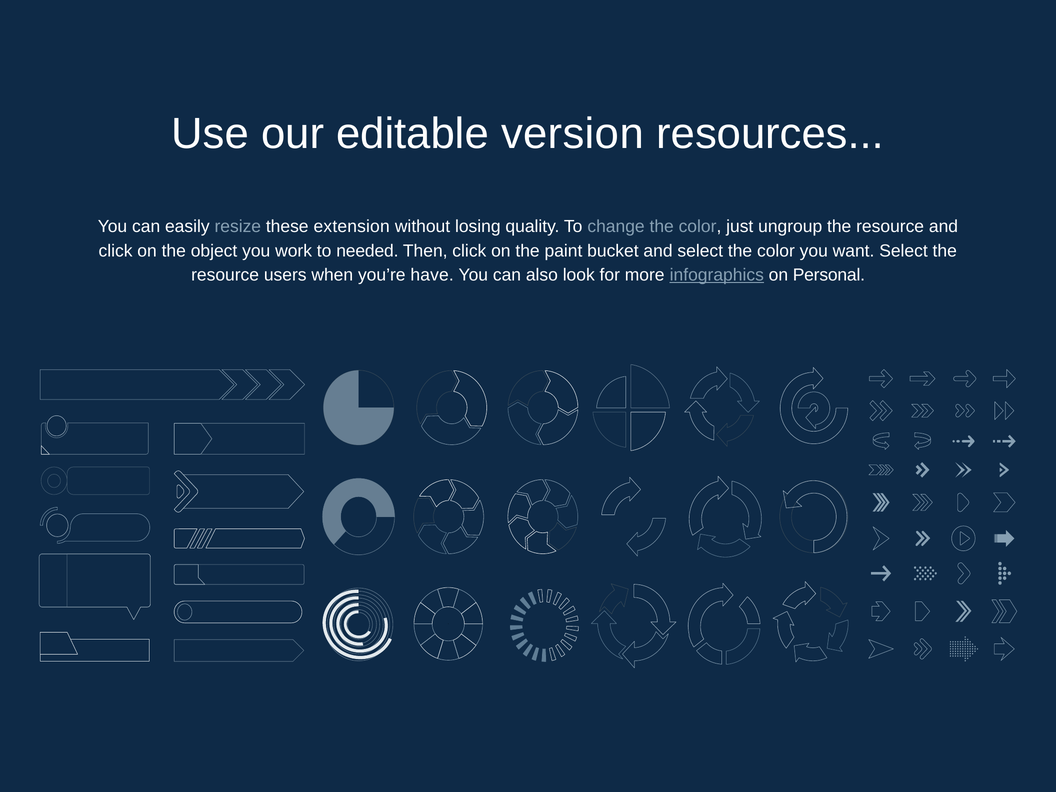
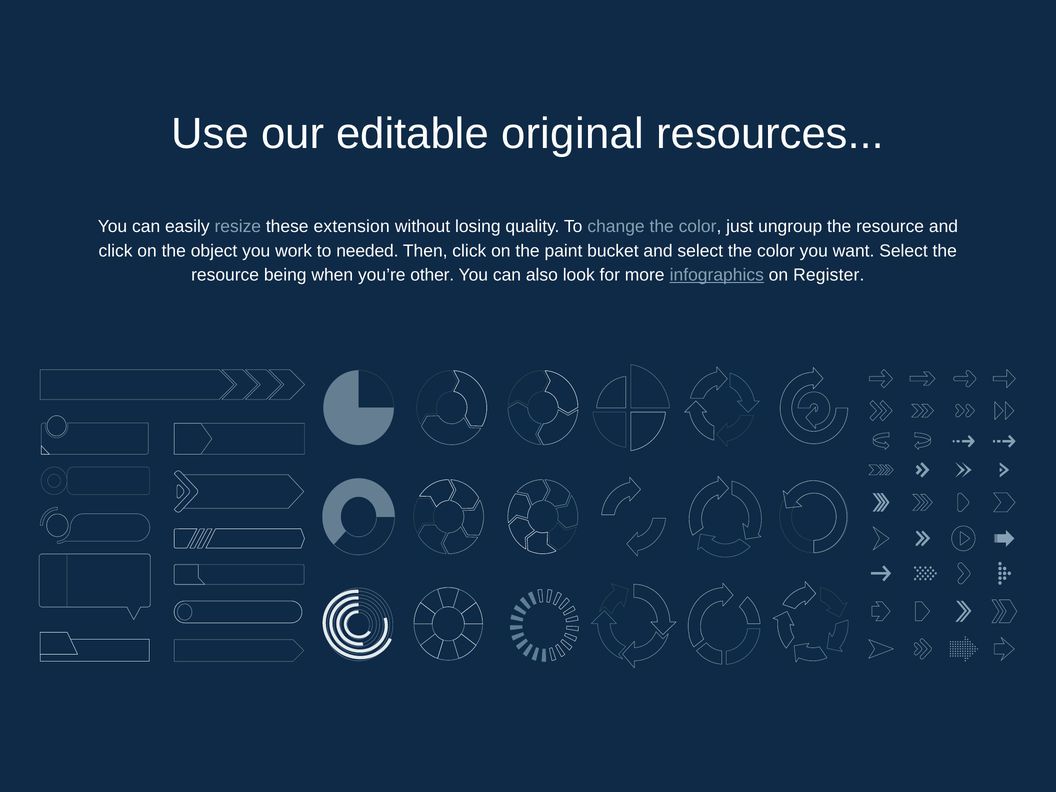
version: version -> original (572, 134)
users: users -> being (285, 275)
have: have -> other (432, 275)
Personal: Personal -> Register (829, 275)
